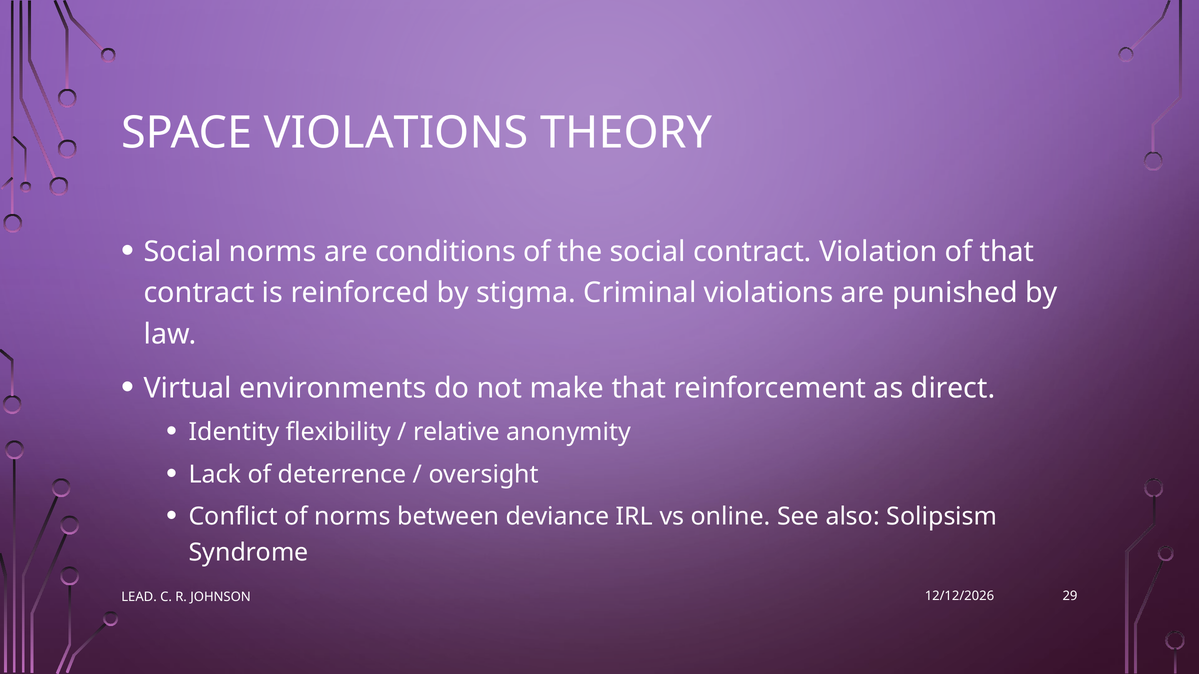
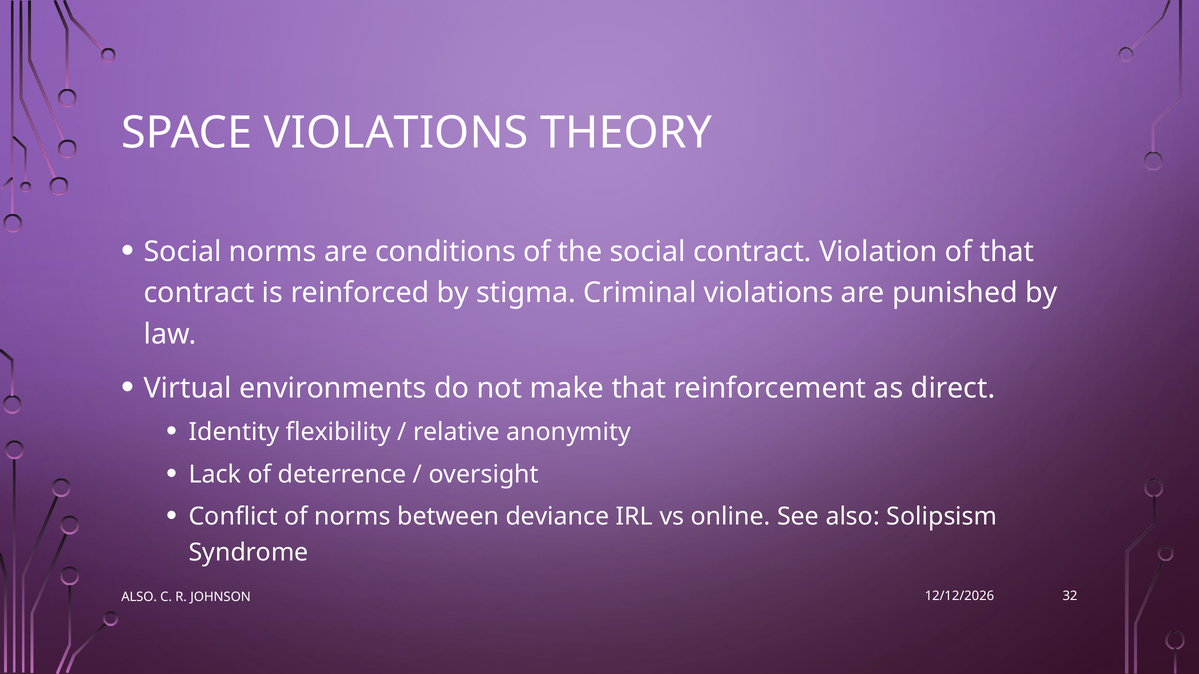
LEAD: LEAD -> ALSO (139, 597)
29: 29 -> 32 (1070, 596)
